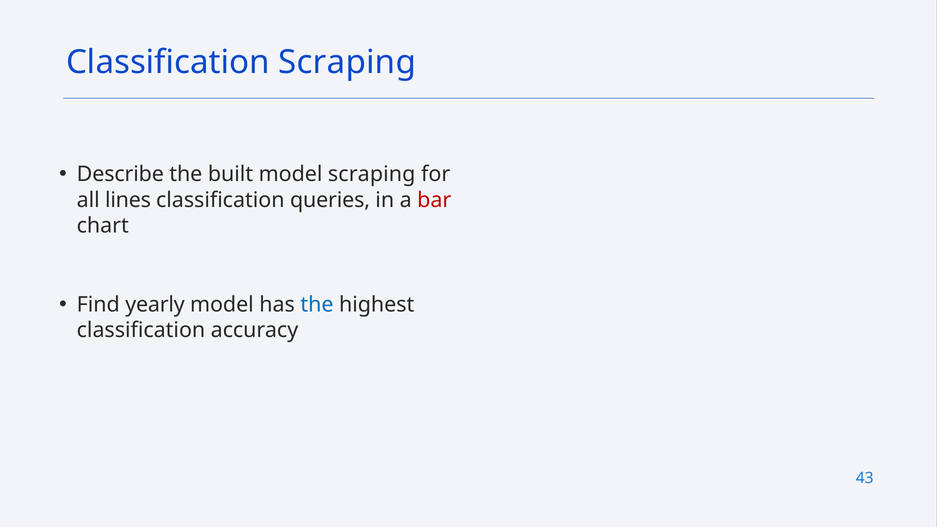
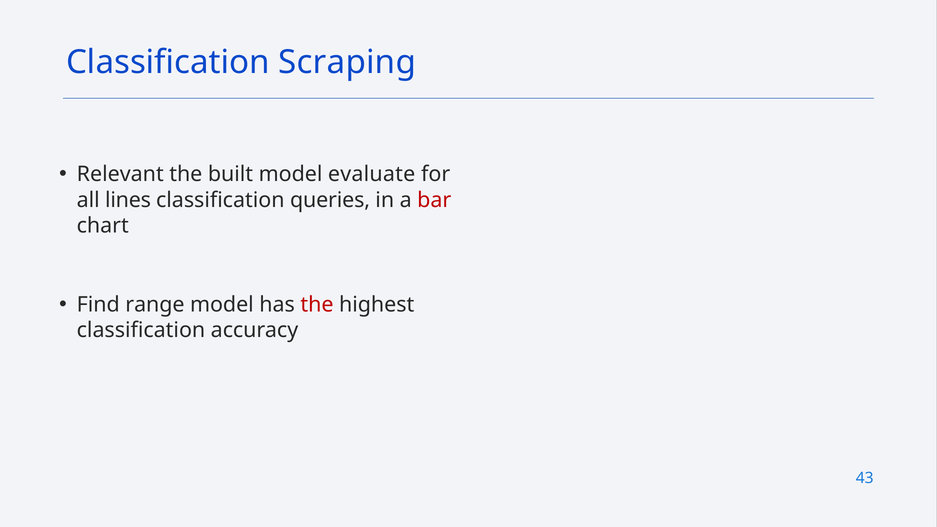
Describe: Describe -> Relevant (120, 174)
model scraping: scraping -> evaluate (372, 174)
yearly: yearly -> range (155, 305)
the colour: blue -> red (317, 305)
